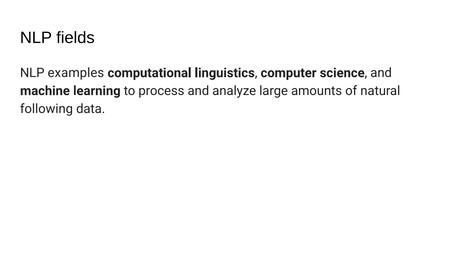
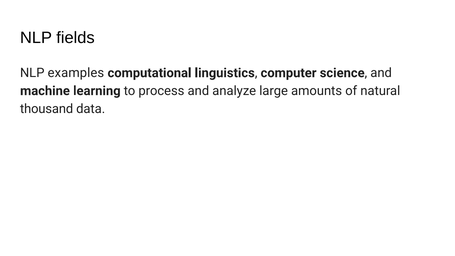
following: following -> thousand (47, 109)
